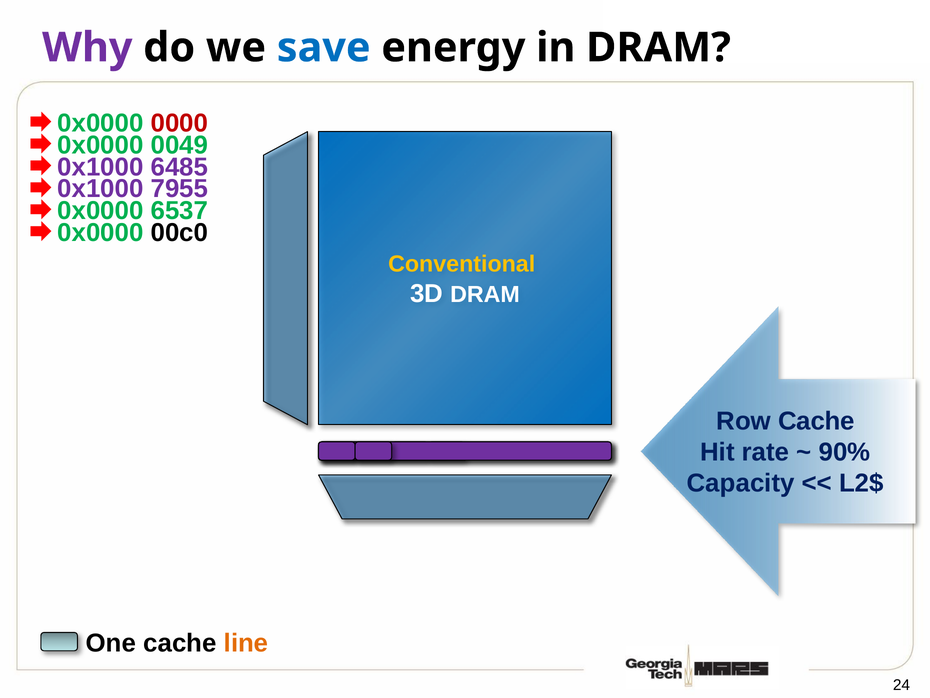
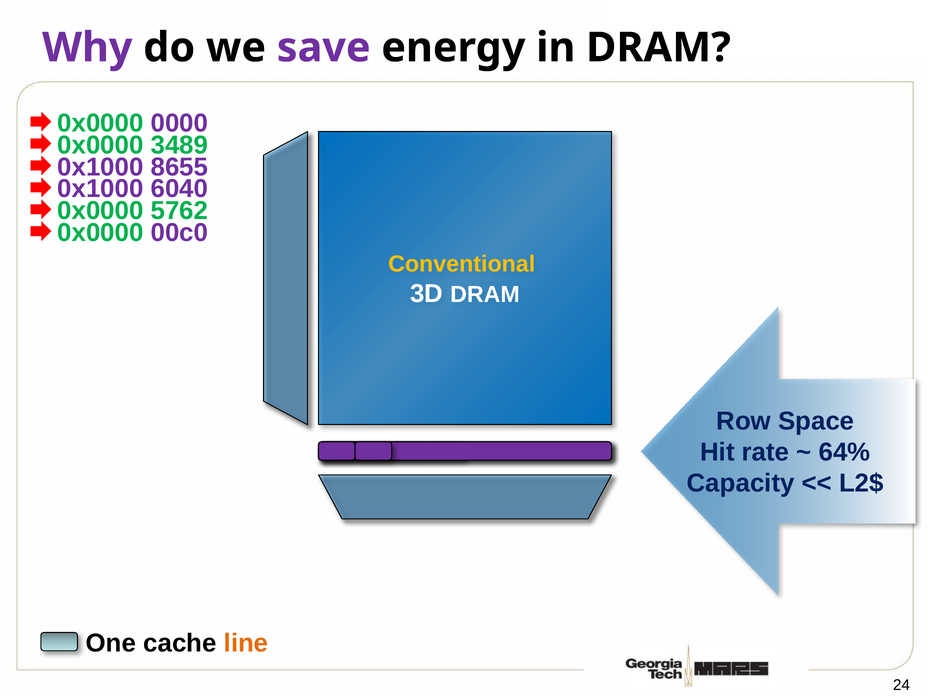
save colour: blue -> purple (324, 48)
0000 colour: red -> purple (179, 123)
0049: 0049 -> 3489 (179, 145)
6485: 6485 -> 8655 (179, 167)
7955: 7955 -> 6040 (179, 189)
6537: 6537 -> 5762 (179, 211)
00c0 colour: black -> purple (179, 233)
Row Cache: Cache -> Space (816, 421)
90%: 90% -> 64% (845, 452)
